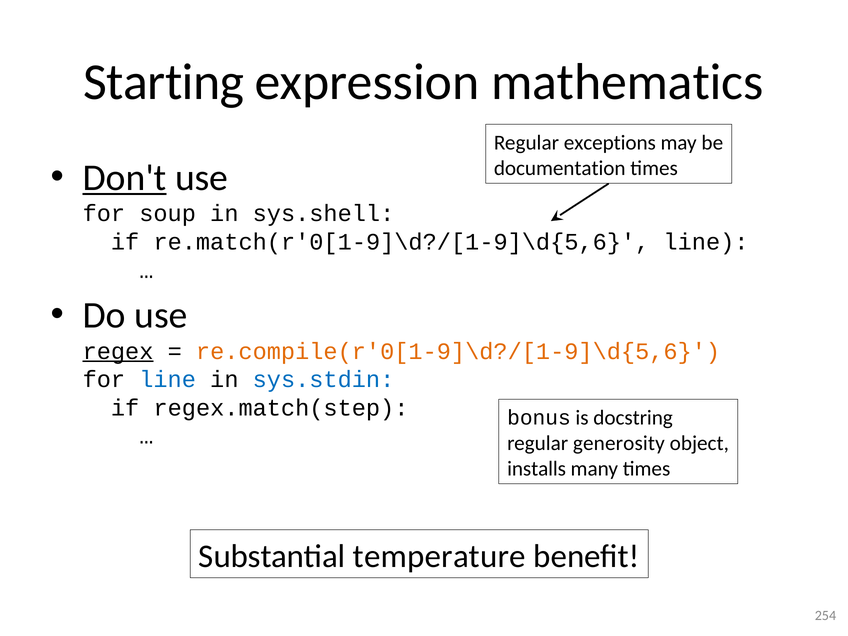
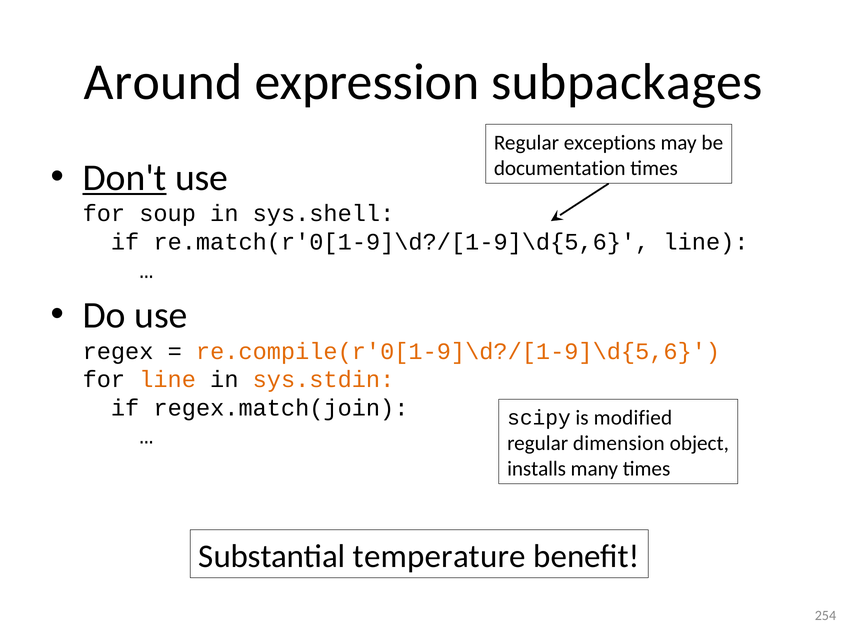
Starting: Starting -> Around (163, 82)
mathematics: mathematics -> subpackages (627, 82)
regex underline: present -> none (118, 351)
line colour: blue -> orange (168, 380)
sys.stdin colour: blue -> orange (323, 380)
regex.match(step: regex.match(step -> regex.match(join (281, 408)
bonus: bonus -> scipy (539, 418)
docstring: docstring -> modified (633, 418)
generosity: generosity -> dimension (619, 443)
